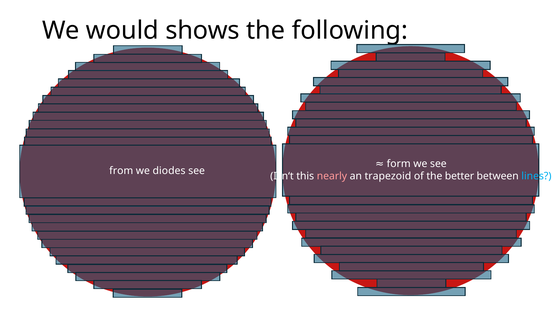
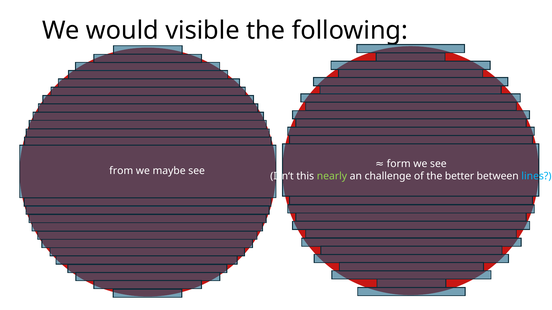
shows: shows -> visible (203, 31)
diodes: diodes -> maybe (169, 171)
nearly colour: pink -> light green (332, 176)
trapezoid: trapezoid -> challenge (388, 176)
